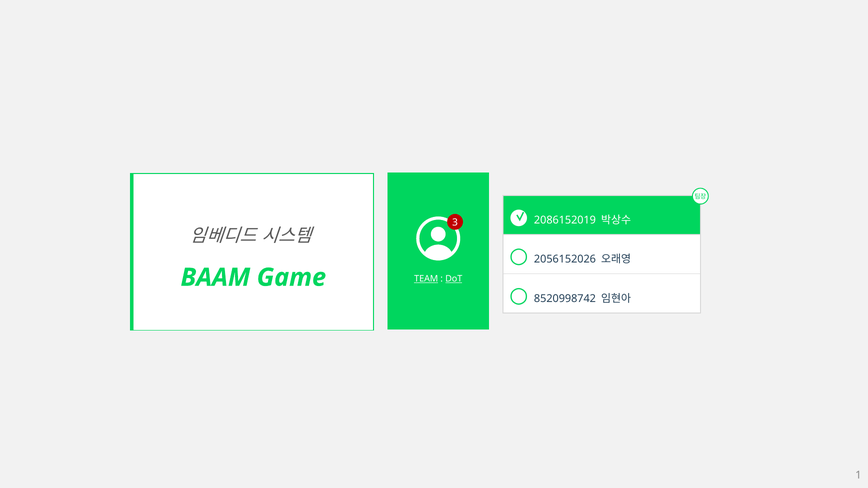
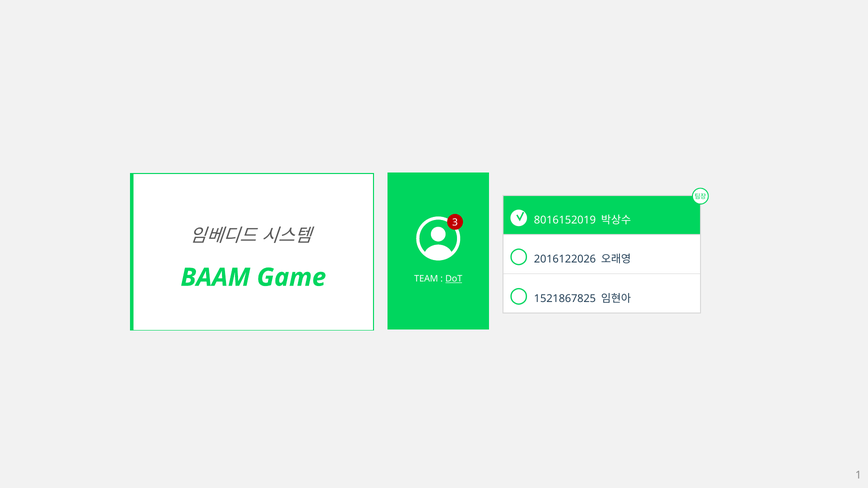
2086152019: 2086152019 -> 8016152019 (565, 220)
2056152026: 2056152026 -> 2016122026 (565, 259)
TEAM underline: present -> none (426, 279)
8520998742: 8520998742 -> 1521867825 (565, 299)
